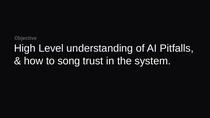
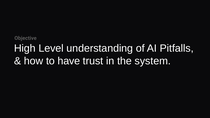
song: song -> have (69, 61)
